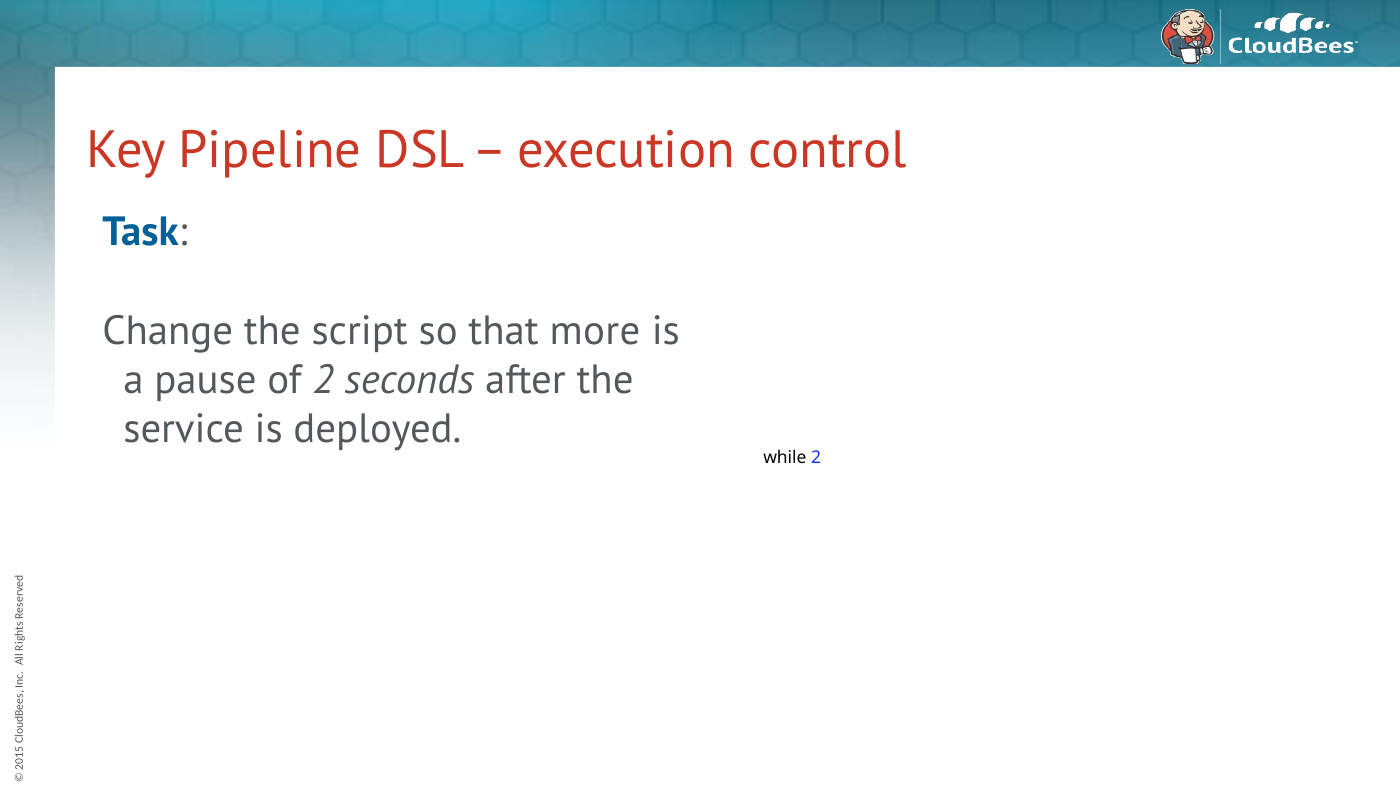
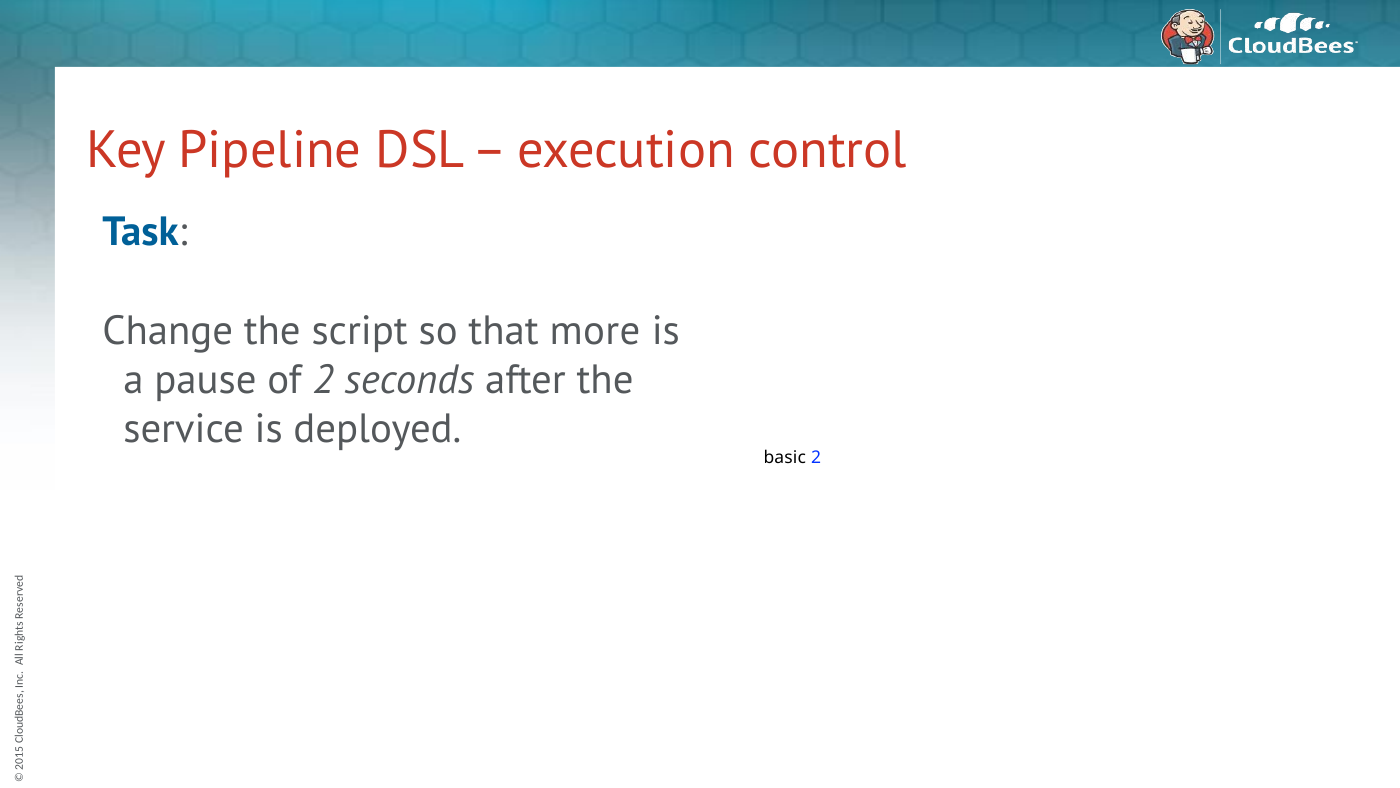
while: while -> basic (785, 458)
